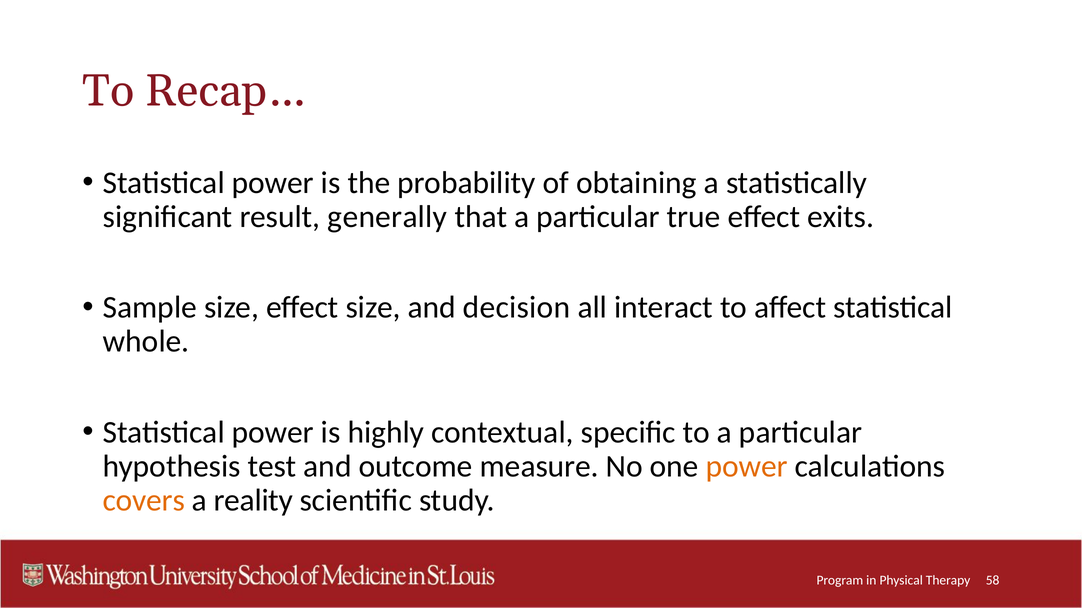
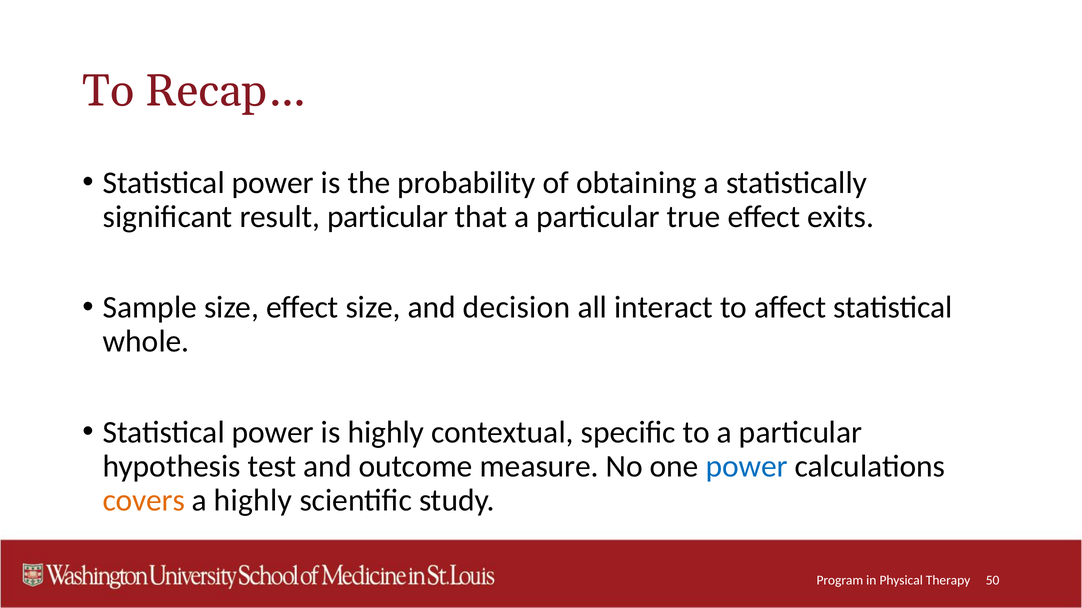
result generally: generally -> particular (388, 217)
power colour: orange -> blue (747, 467)
a reality: reality -> highly (253, 501)
58: 58 -> 50 (993, 581)
